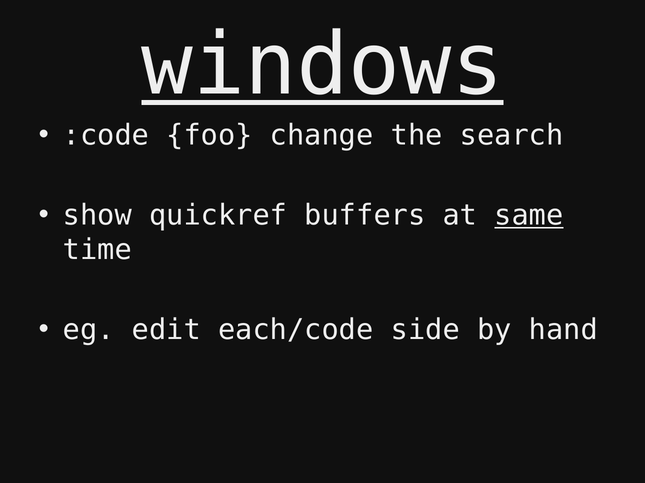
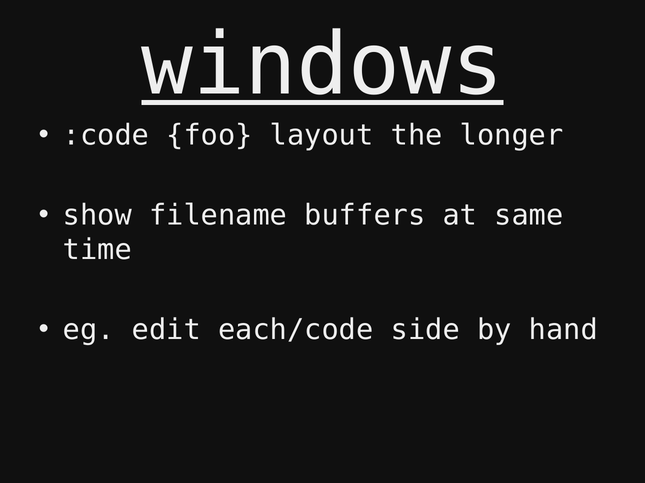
change: change -> layout (322, 135)
search: search -> longer (512, 135)
quickref: quickref -> filename (218, 216)
same underline: present -> none (529, 216)
